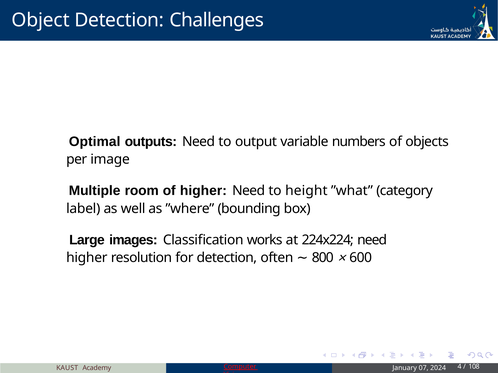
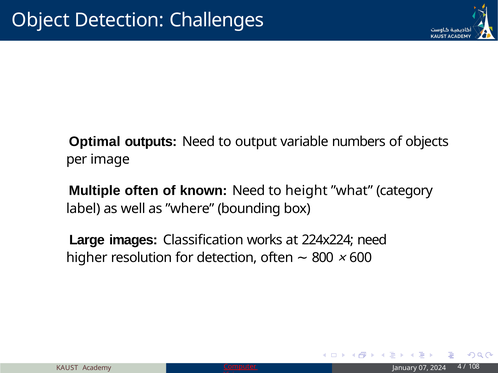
Multiple room: room -> often (142, 191)
of higher: higher -> known (204, 191)
